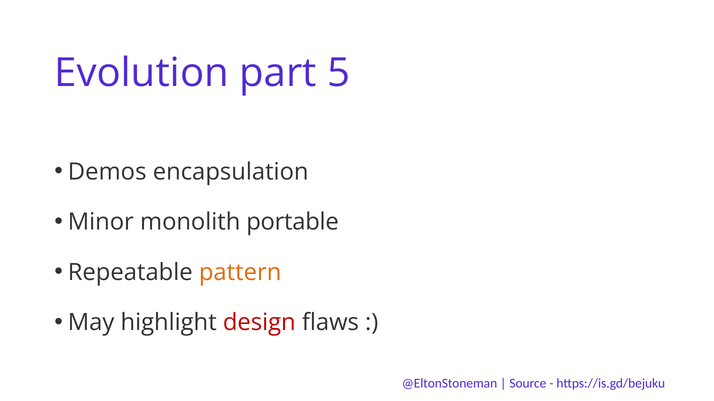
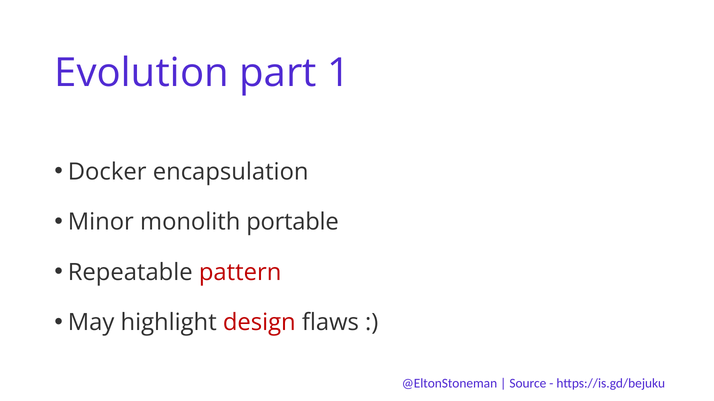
5: 5 -> 1 (339, 73)
Demos: Demos -> Docker (107, 172)
pattern colour: orange -> red (240, 273)
